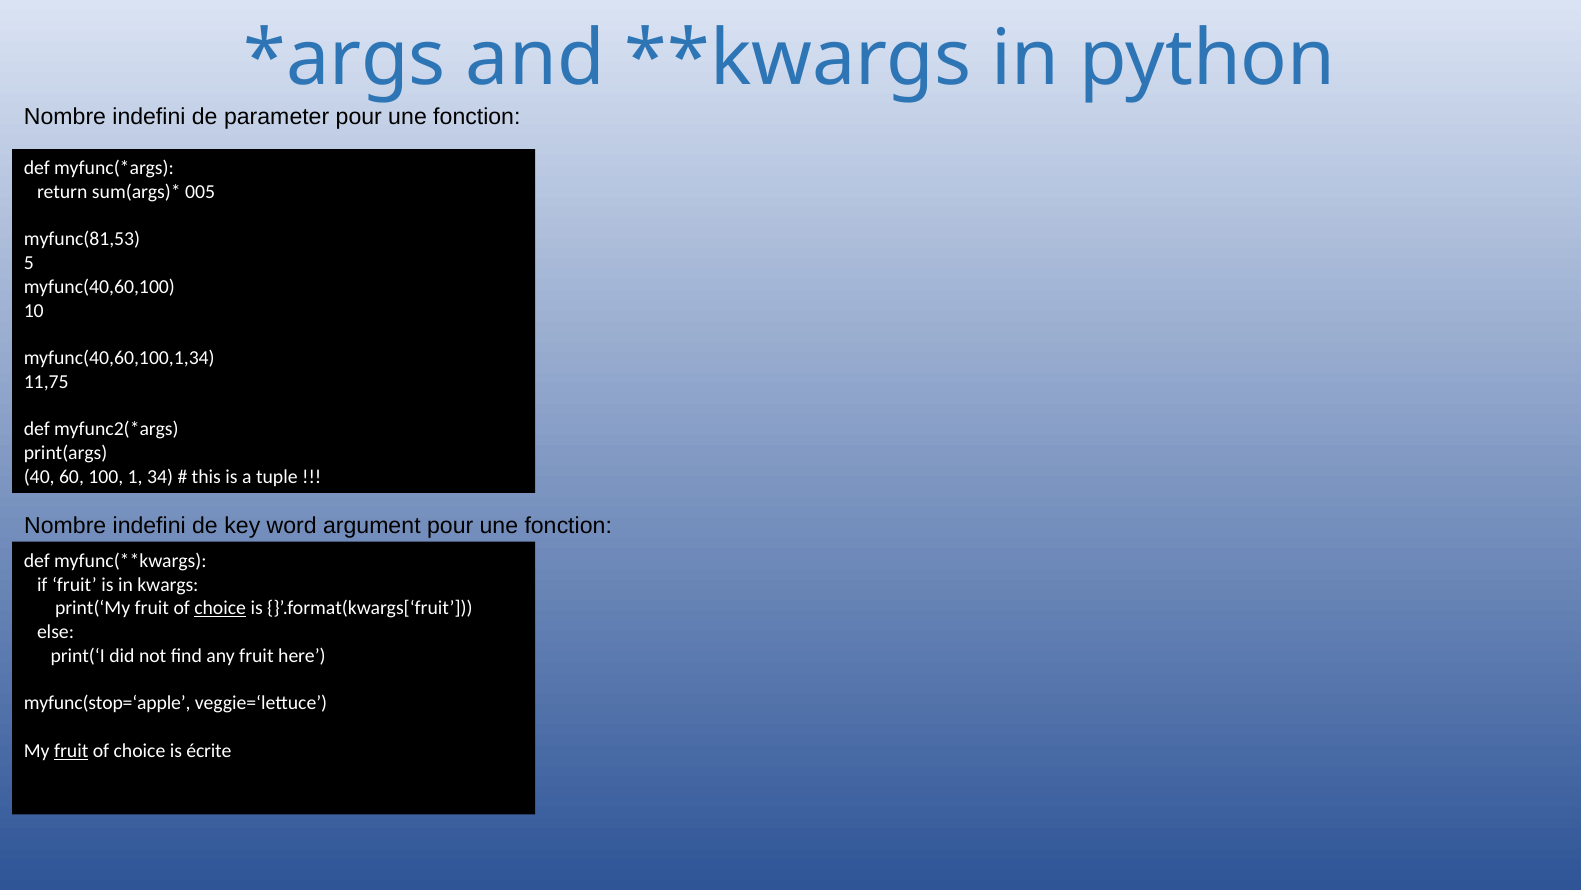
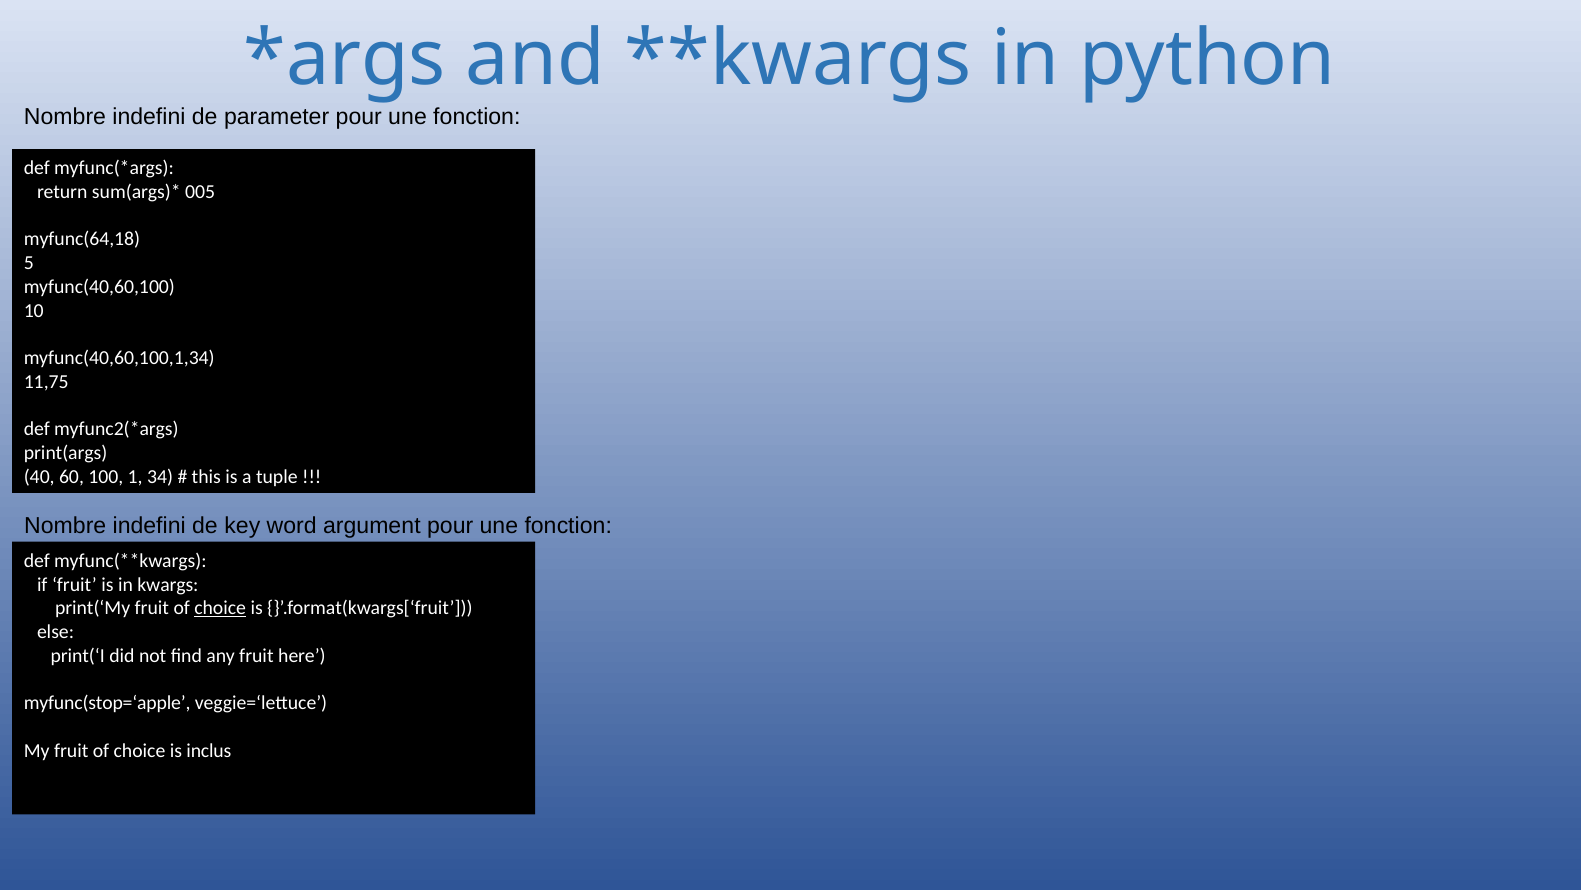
myfunc(81,53: myfunc(81,53 -> myfunc(64,18 (82, 239)
fruit underline: present -> none (71, 750)
écrite: écrite -> inclus (209, 750)
